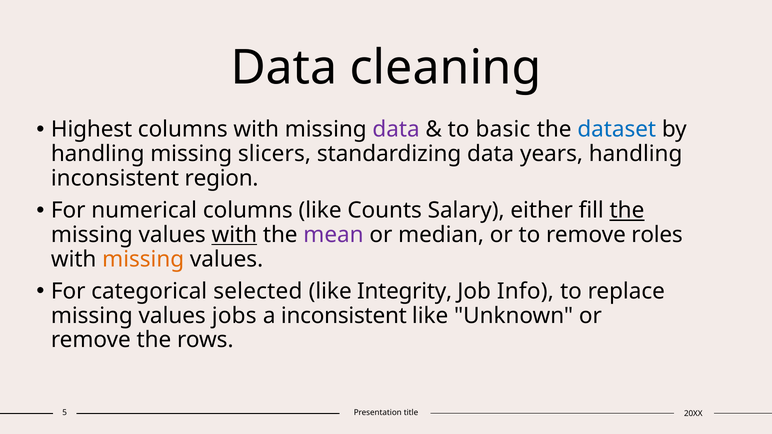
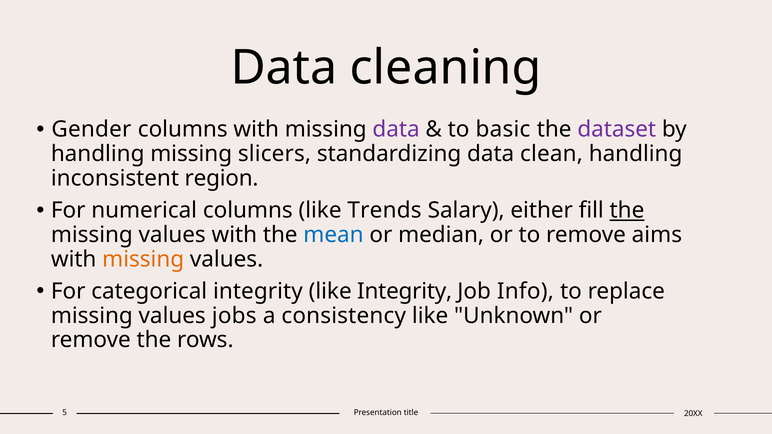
Highest: Highest -> Gender (91, 130)
dataset colour: blue -> purple (617, 130)
years: years -> clean (551, 154)
Counts: Counts -> Trends (385, 211)
with underline: present -> none (234, 235)
mean colour: purple -> blue (333, 235)
roles: roles -> aims (657, 235)
categorical selected: selected -> integrity (258, 292)
a inconsistent: inconsistent -> consistency (344, 316)
